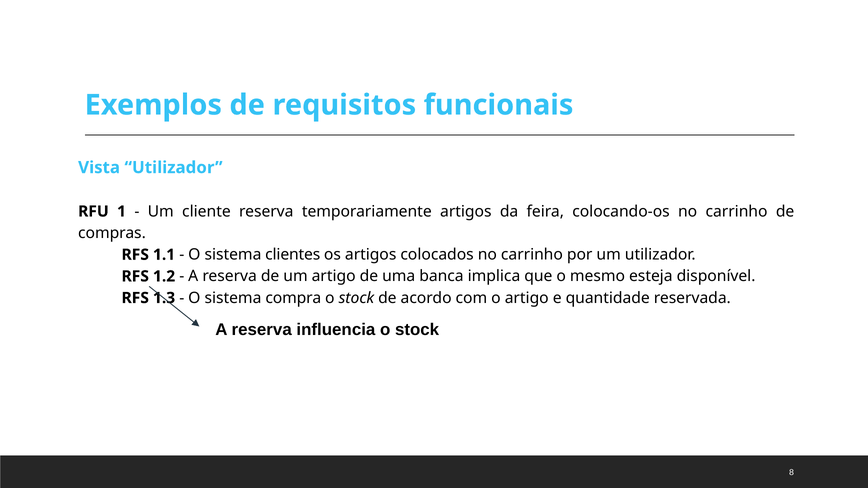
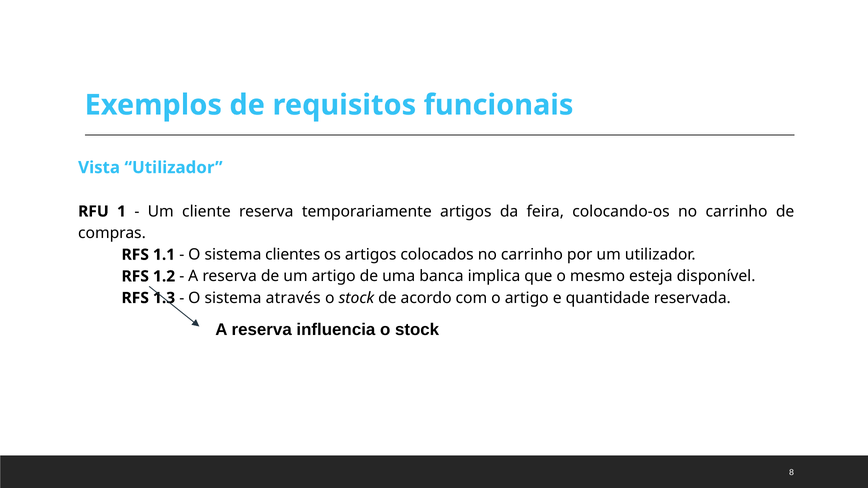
compra: compra -> através (293, 298)
